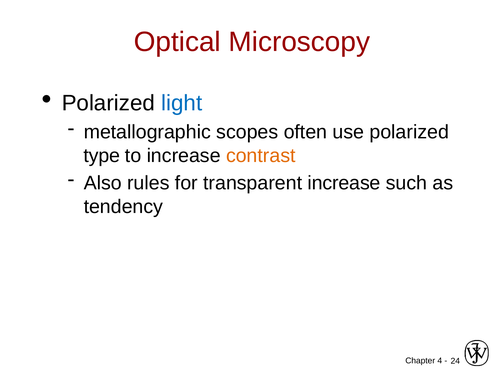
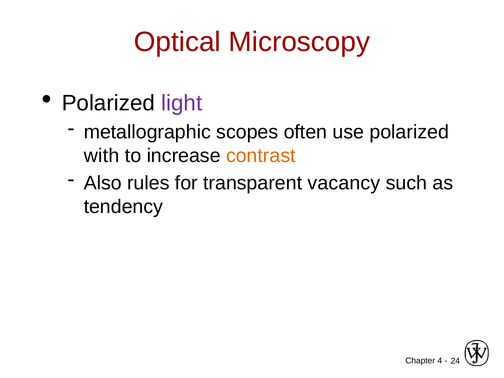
light colour: blue -> purple (182, 103)
type: type -> with (102, 156)
transparent increase: increase -> vacancy (344, 183)
